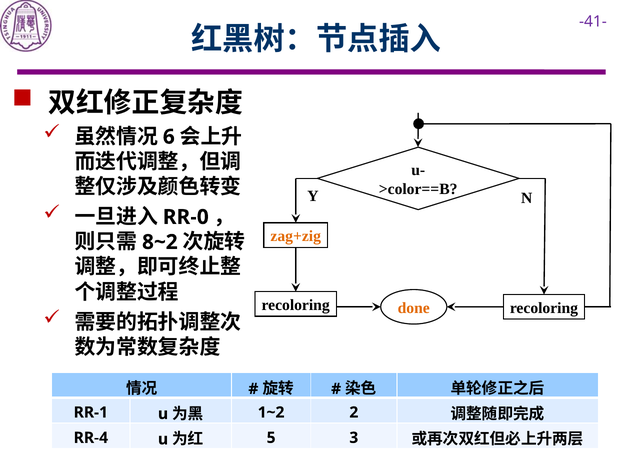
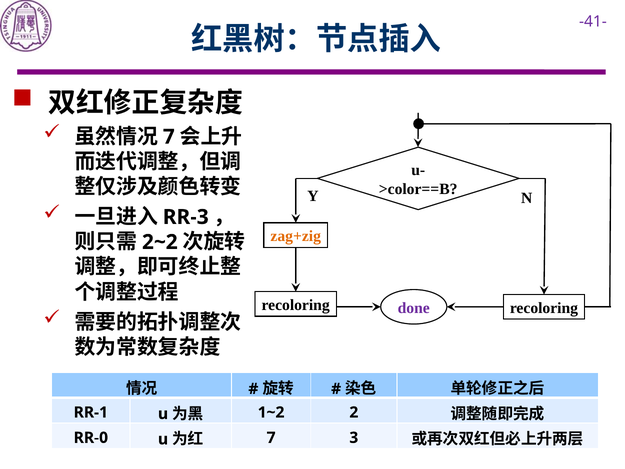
6: 6 -> 7 (169, 137)
RR-0: RR-0 -> RR-3 (186, 217)
8~2: 8~2 -> 2~2 (160, 242)
done colour: orange -> purple (414, 308)
RR-4: RR-4 -> RR-0 (91, 438)
5: 5 -> 7 (271, 438)
